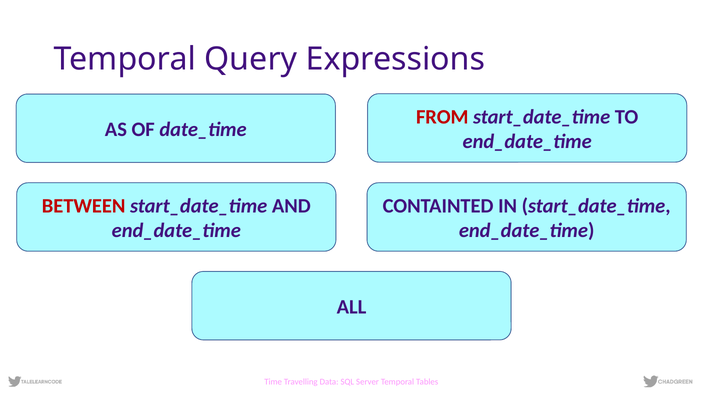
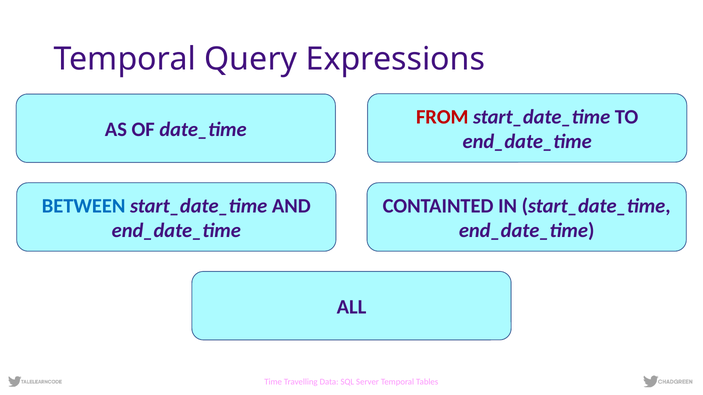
BETWEEN colour: red -> blue (84, 206)
